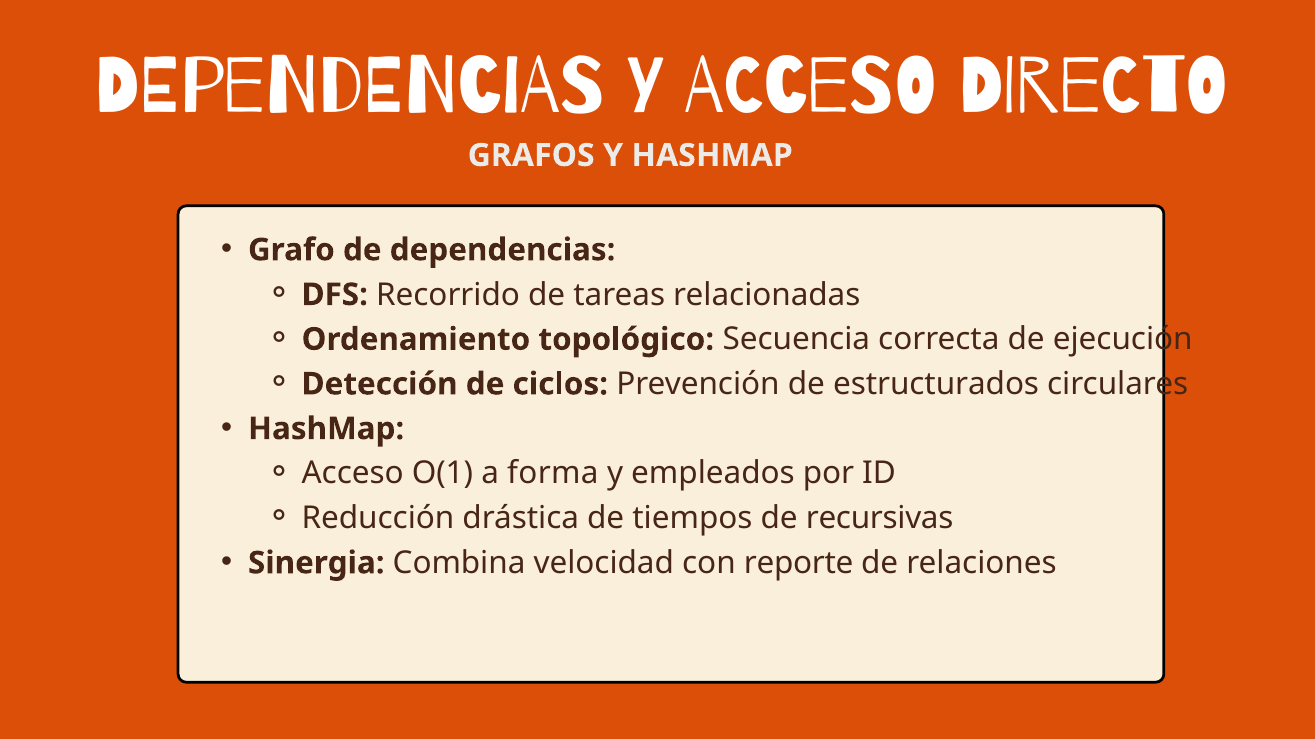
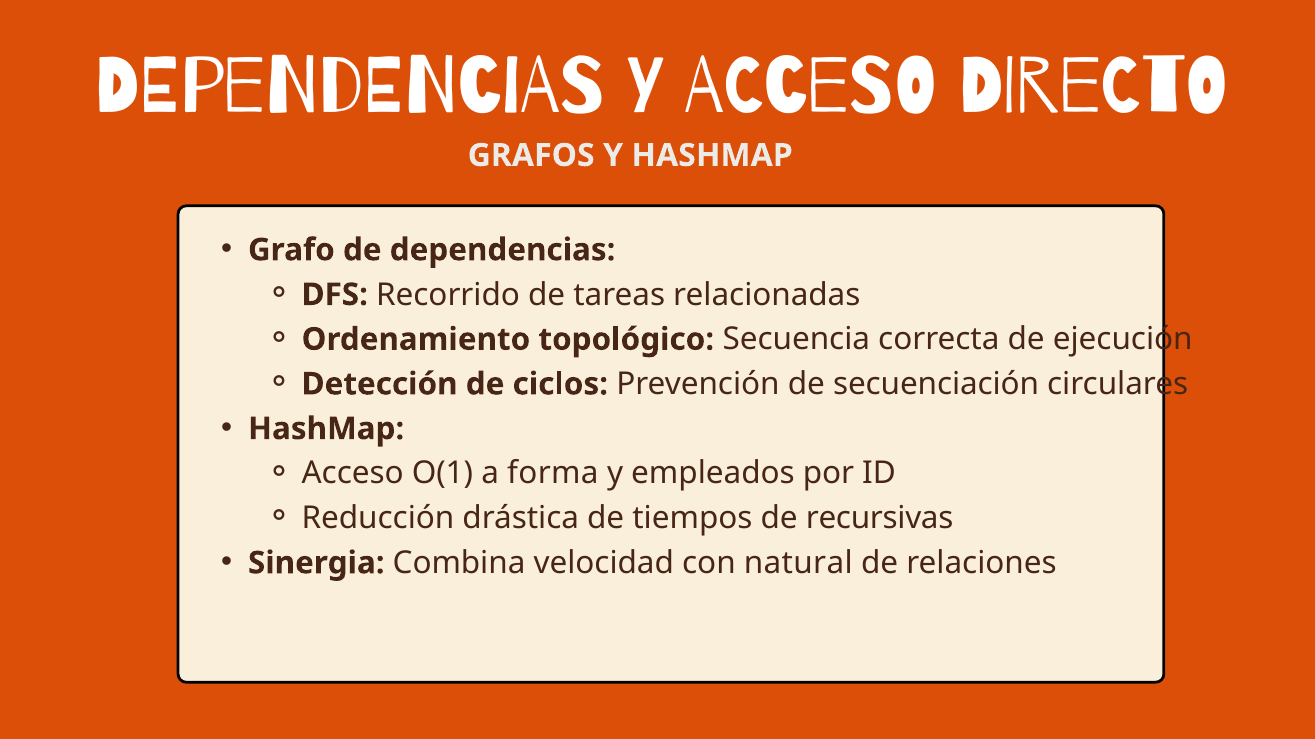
estructurados: estructurados -> secuenciación (936, 384)
reporte: reporte -> natural (798, 563)
